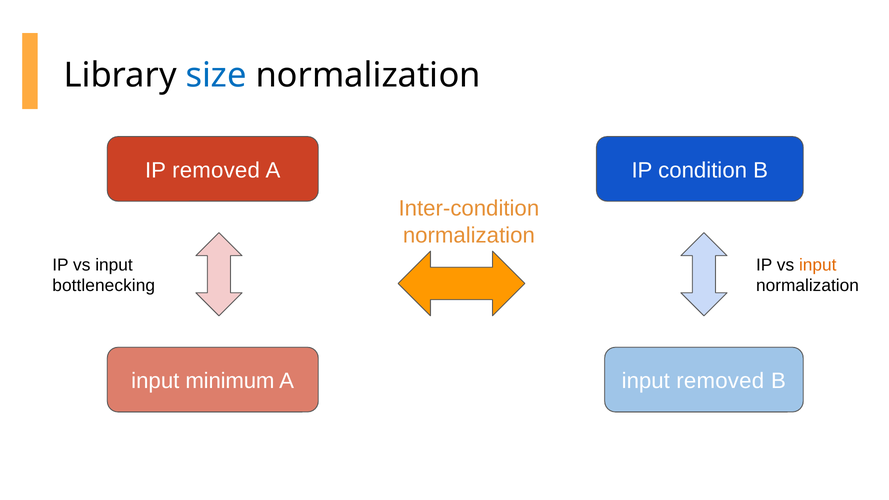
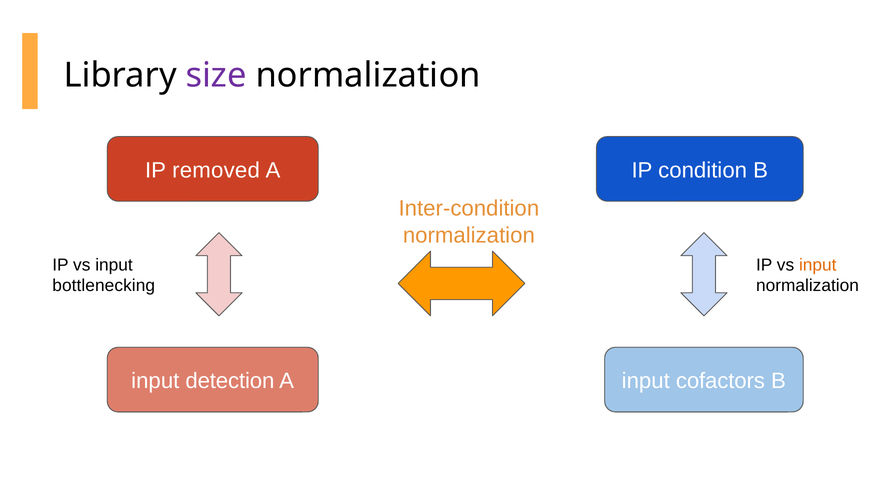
size colour: blue -> purple (216, 75)
minimum: minimum -> detection (230, 381)
input removed: removed -> cofactors (720, 381)
